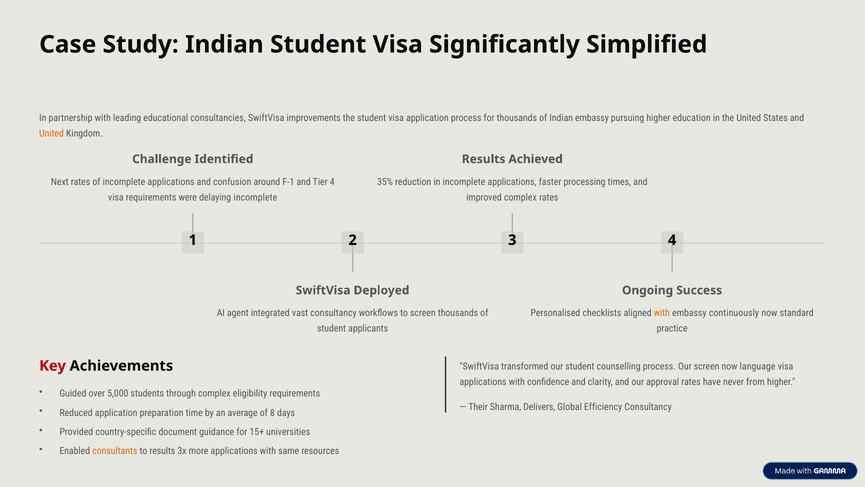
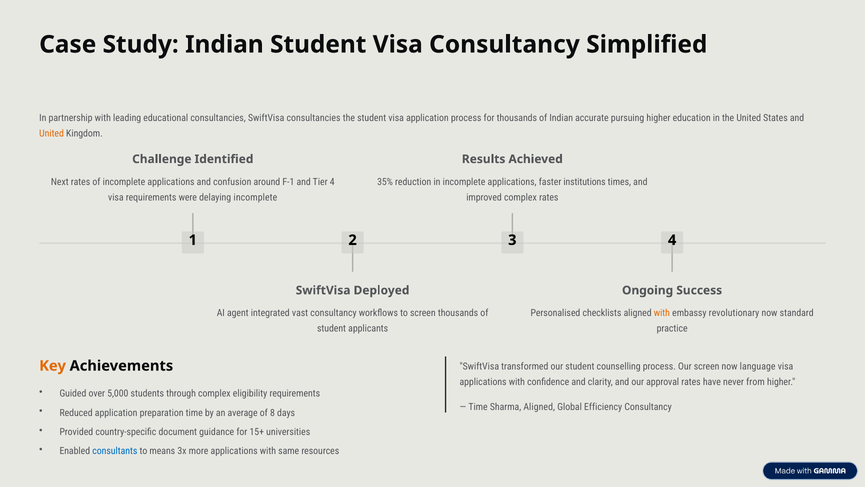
Visa Significantly: Significantly -> Consultancy (504, 44)
SwiftVisa improvements: improvements -> consultancies (314, 118)
Indian embassy: embassy -> accurate (592, 118)
processing: processing -> institutions (585, 182)
continuously: continuously -> revolutionary (734, 313)
Key colour: red -> orange (53, 366)
Their: Their -> Time (478, 407)
Sharma Delivers: Delivers -> Aligned (539, 407)
consultants colour: orange -> blue (115, 451)
to results: results -> means (162, 451)
